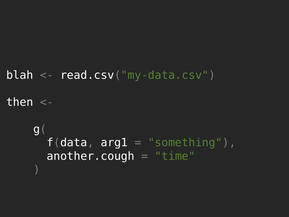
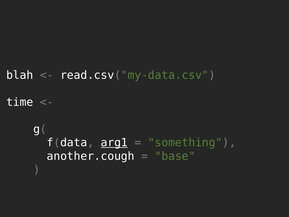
then: then -> time (20, 102)
arg1 underline: none -> present (114, 142)
time: time -> base (175, 156)
